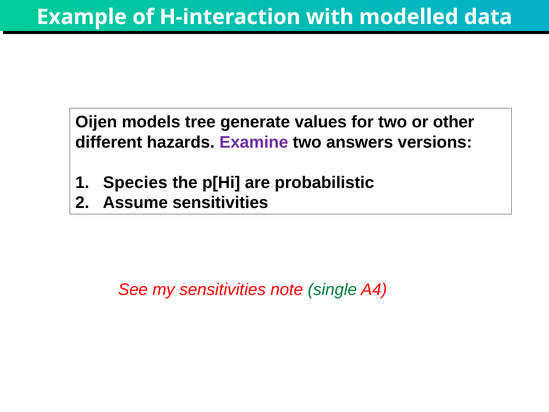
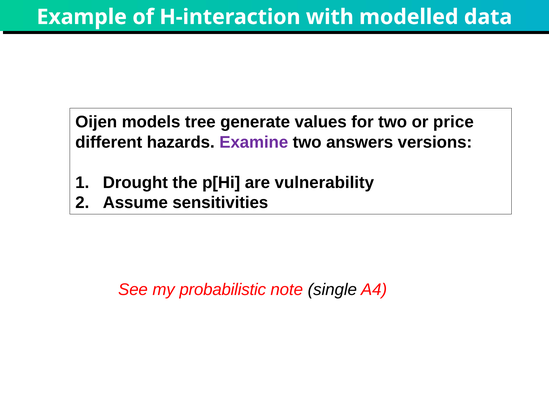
other: other -> price (453, 122)
Species: Species -> Drought (135, 182)
probabilistic: probabilistic -> vulnerability (324, 182)
my sensitivities: sensitivities -> probabilistic (223, 290)
single colour: green -> black (332, 290)
